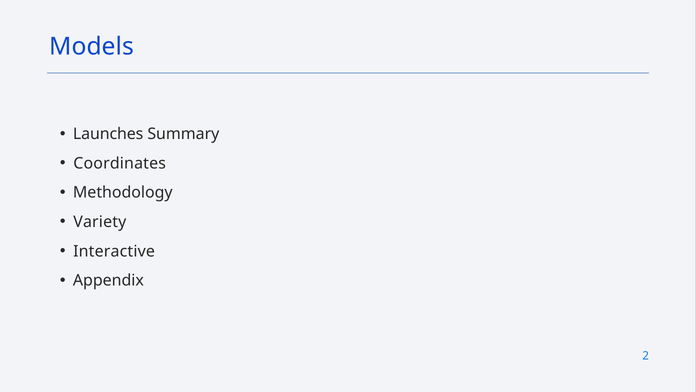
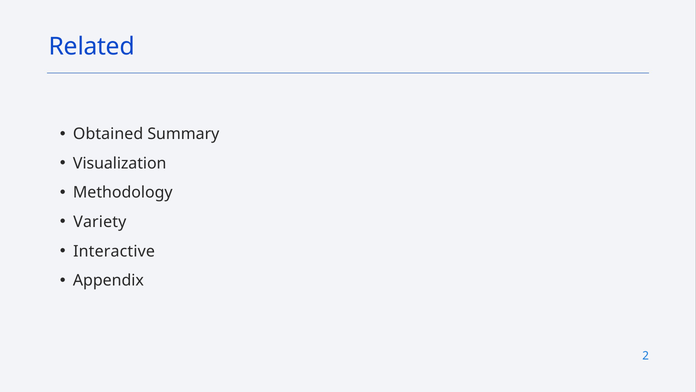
Models: Models -> Related (92, 46)
Launches: Launches -> Obtained (108, 134)
Coordinates: Coordinates -> Visualization (120, 163)
